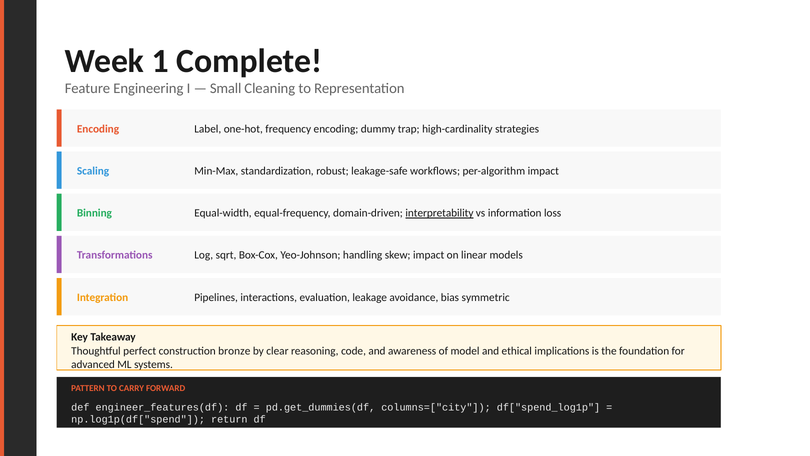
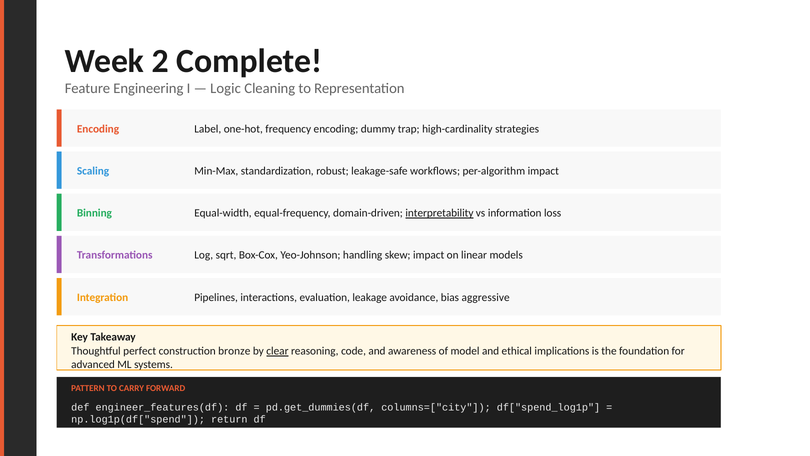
1: 1 -> 2 (160, 61)
Small: Small -> Logic (226, 88)
symmetric: symmetric -> aggressive (486, 297)
clear underline: none -> present (277, 351)
